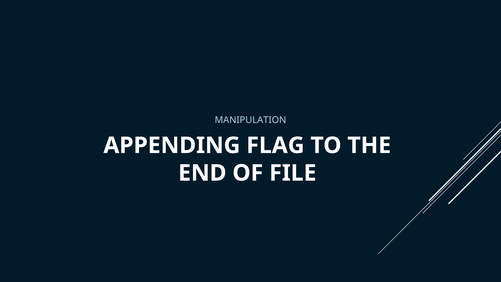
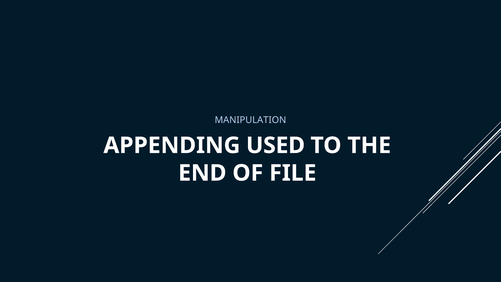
FLAG: FLAG -> USED (276, 145)
